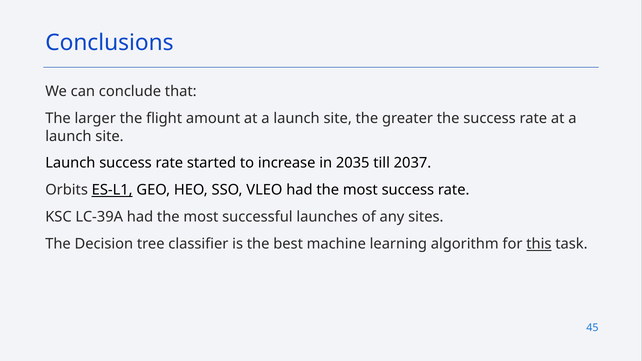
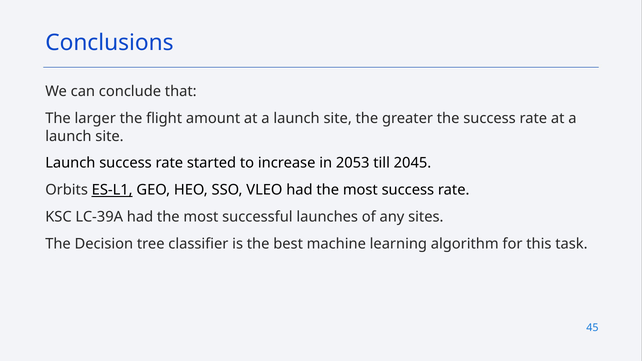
2035: 2035 -> 2053 (353, 163)
2037: 2037 -> 2045 (412, 163)
this underline: present -> none (539, 244)
